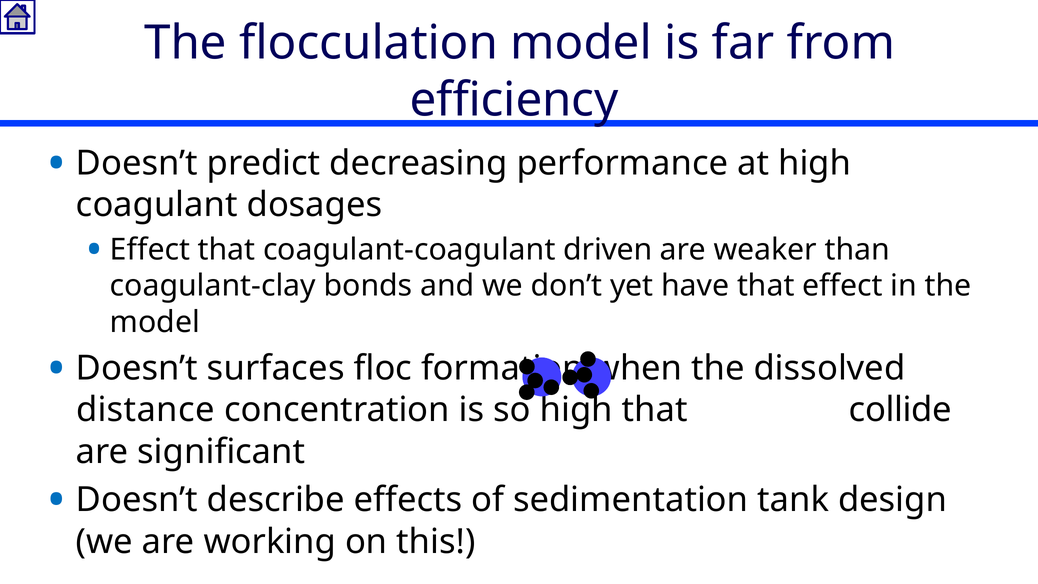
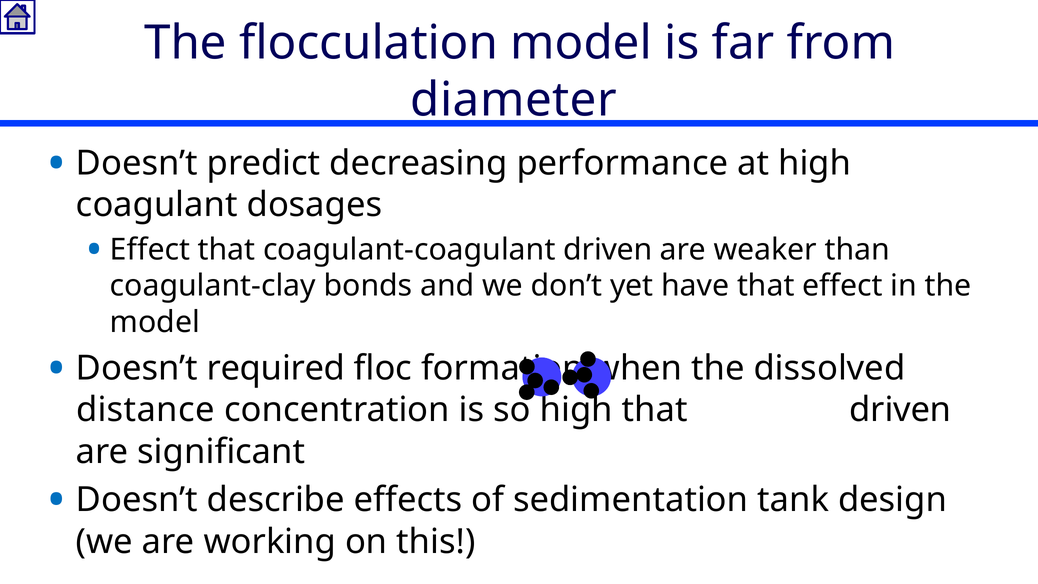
efficiency: efficiency -> diameter (514, 100)
surfaces: surfaces -> required (276, 368)
that collide: collide -> driven (900, 410)
